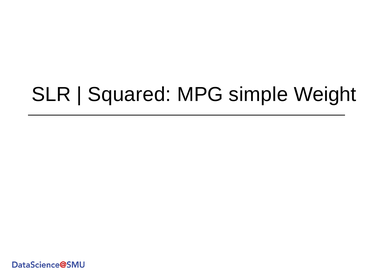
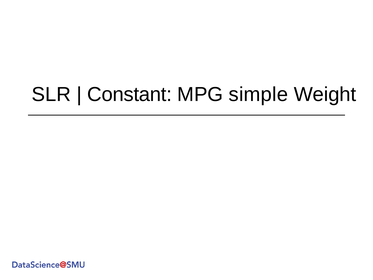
Squared: Squared -> Constant (130, 94)
